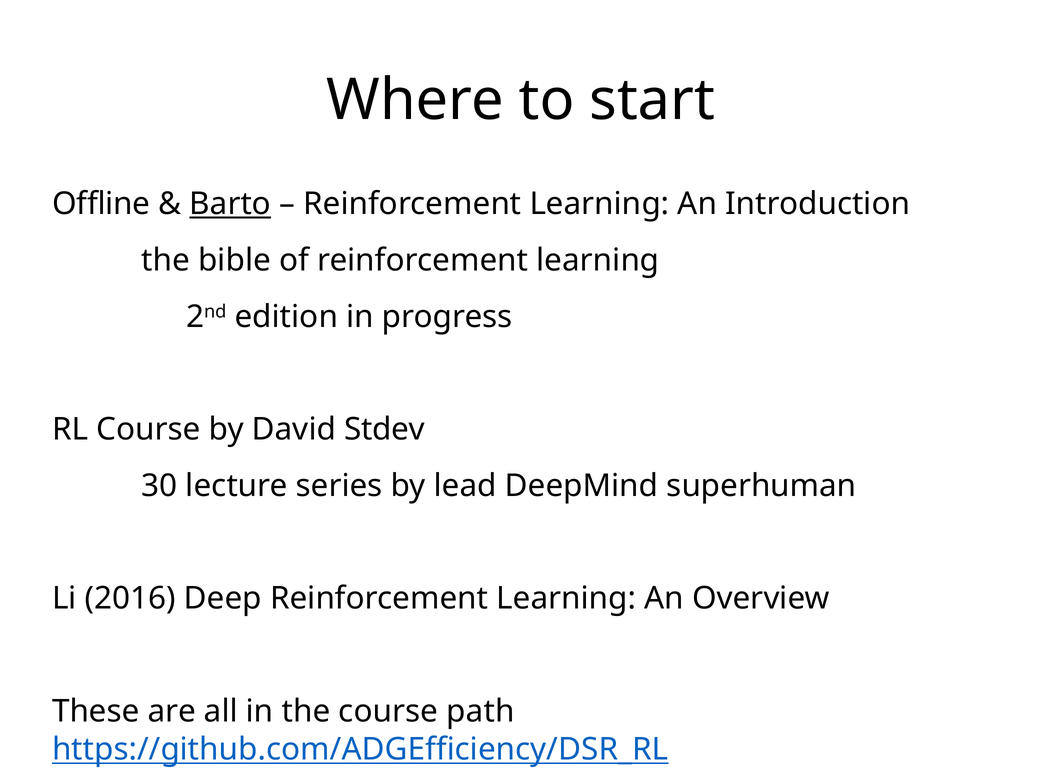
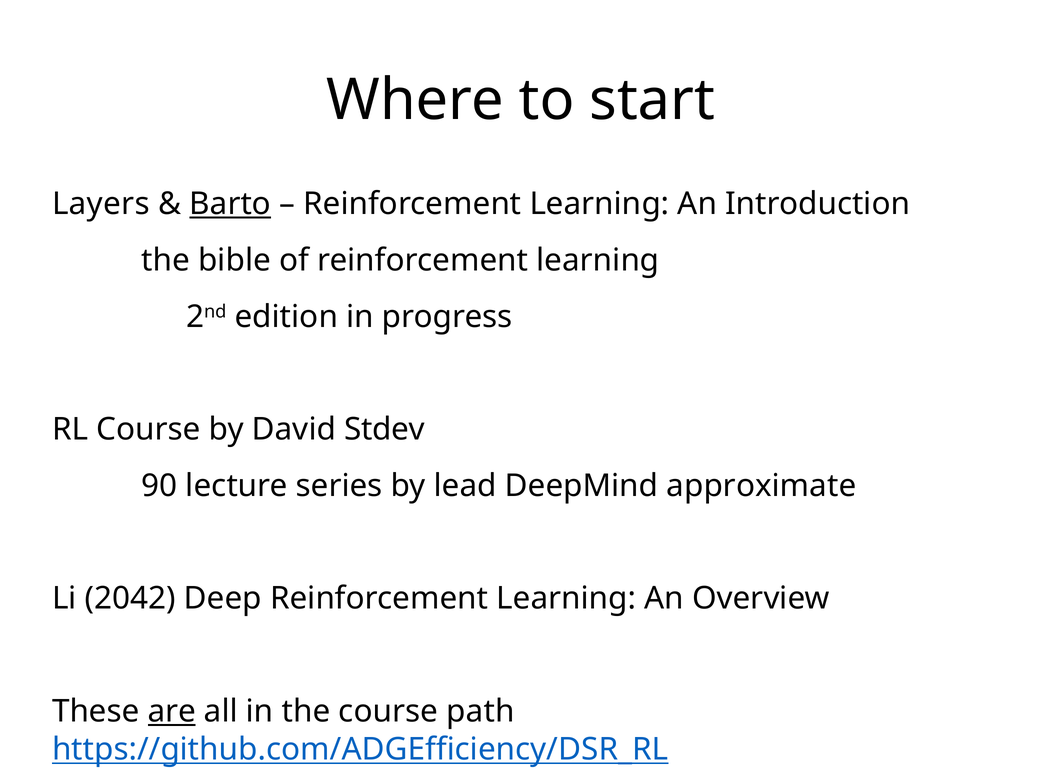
Offline: Offline -> Layers (101, 204)
30: 30 -> 90 (159, 486)
superhuman: superhuman -> approximate (761, 486)
2016: 2016 -> 2042 (130, 599)
are underline: none -> present (172, 712)
